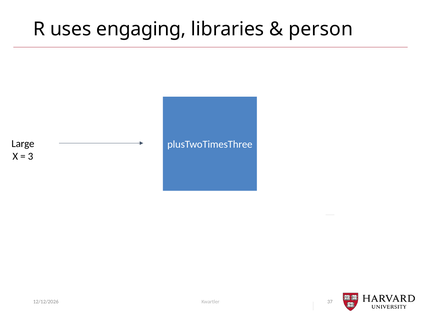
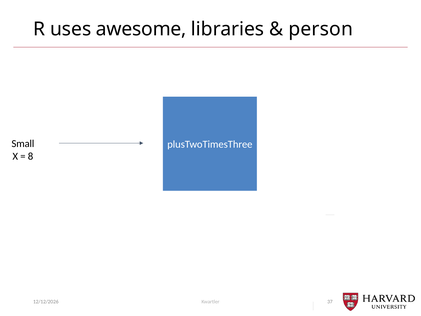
engaging: engaging -> awesome (141, 29)
Large: Large -> Small (23, 144)
3: 3 -> 8 (31, 156)
